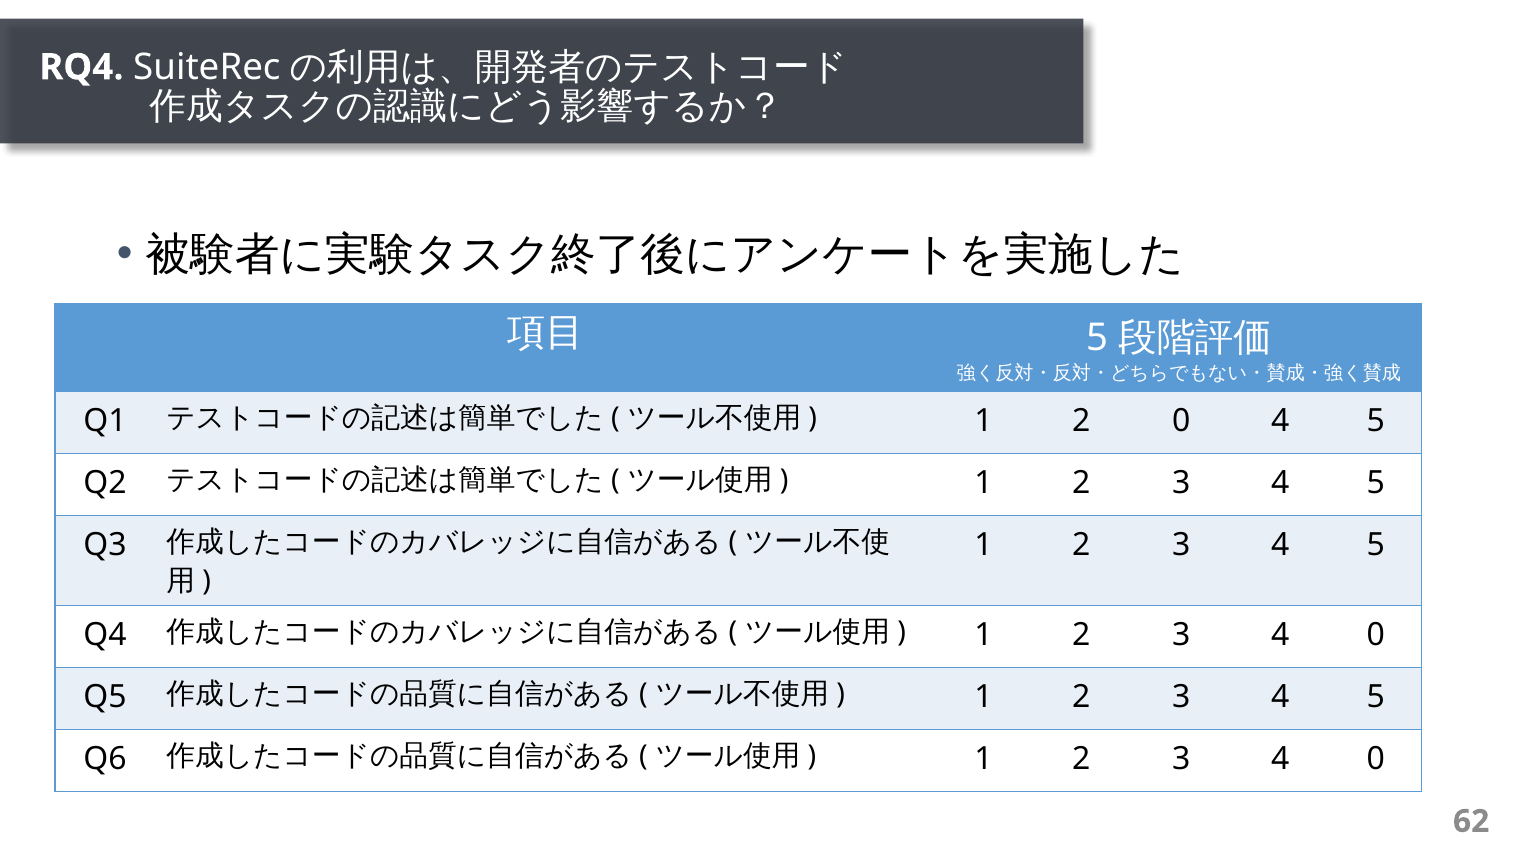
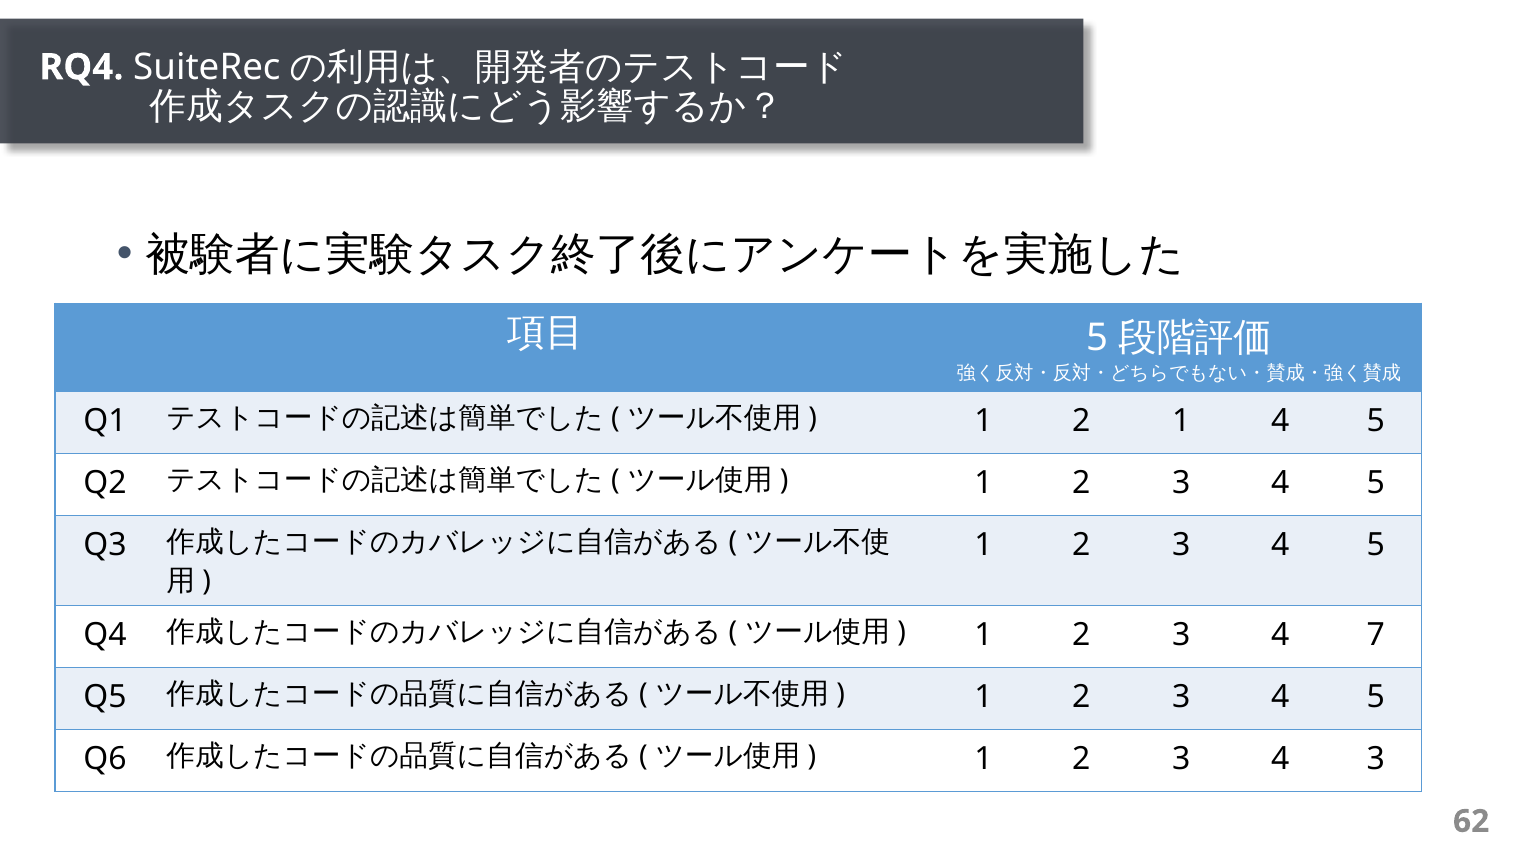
2 0: 0 -> 1 (1181, 421)
0: 0 -> 7 (1376, 635)
0: 0 -> 3 (1376, 759)
